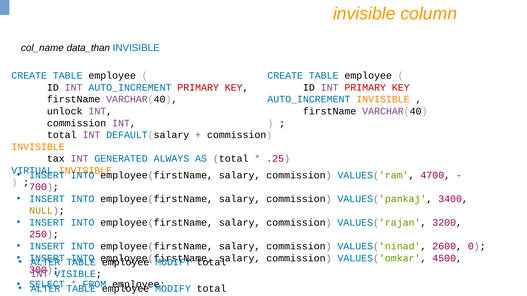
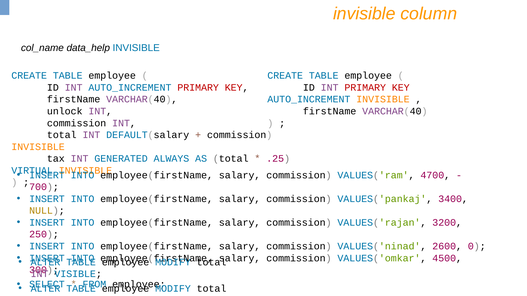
data_than: data_than -> data_help (88, 48)
